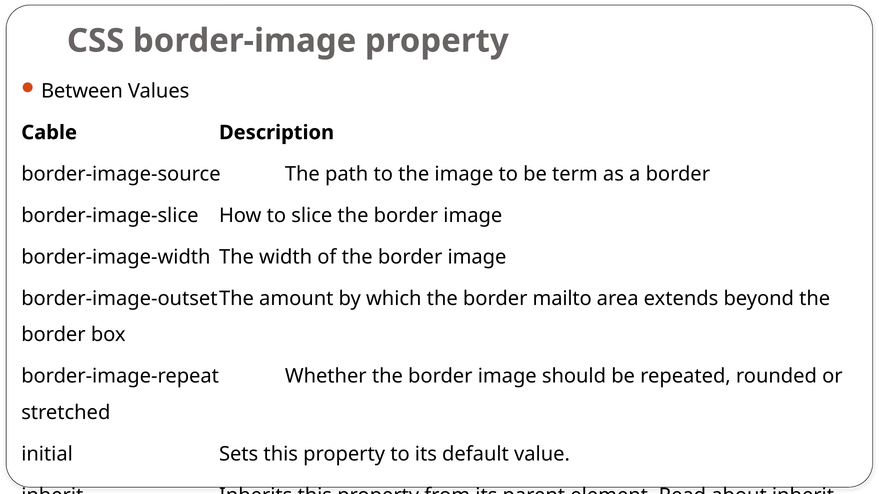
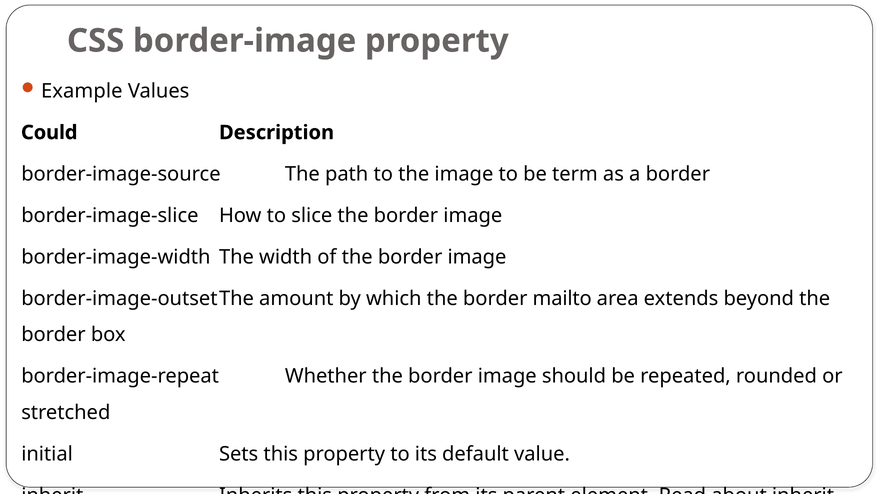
Between: Between -> Example (82, 91)
Cable: Cable -> Could (49, 133)
